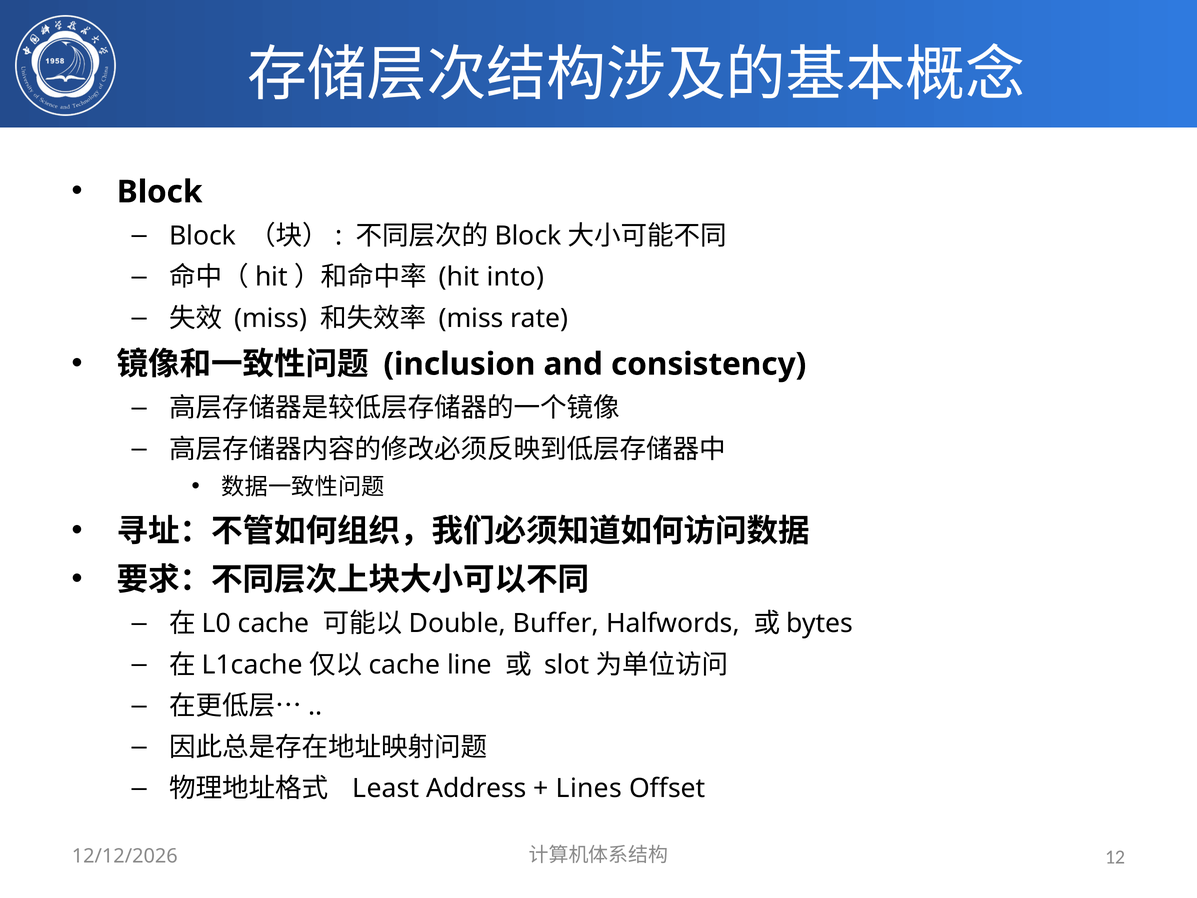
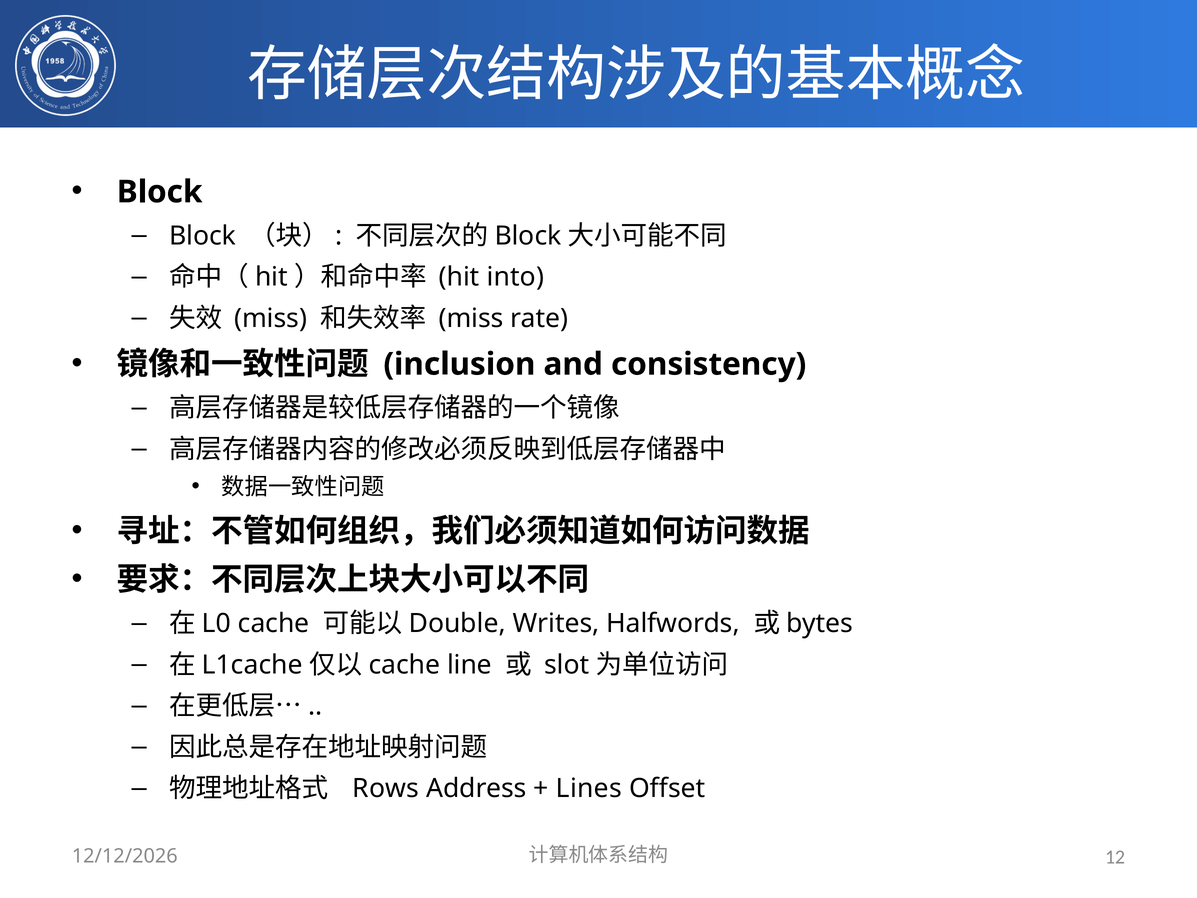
Buffer: Buffer -> Writes (556, 623)
Least: Least -> Rows (386, 788)
